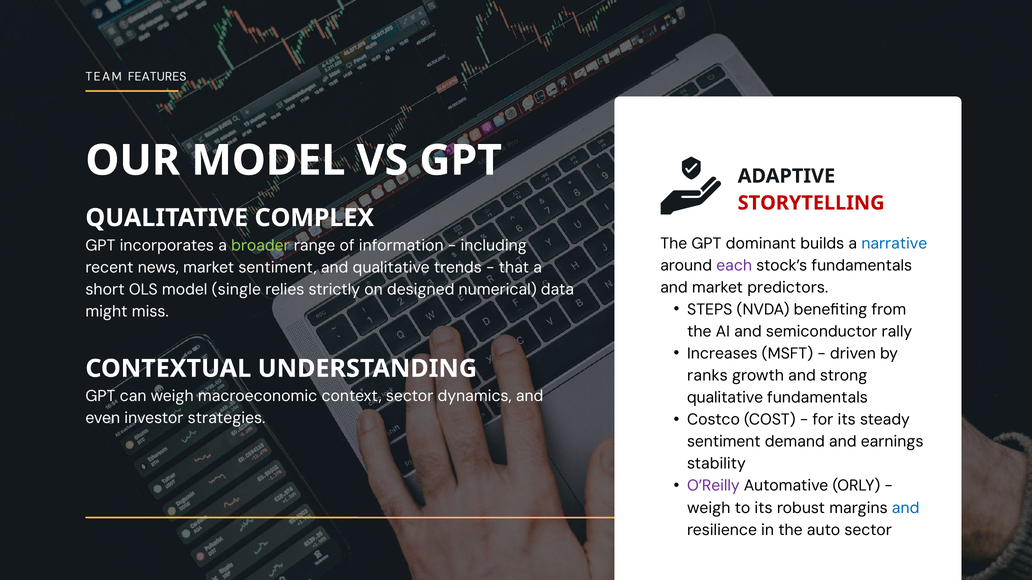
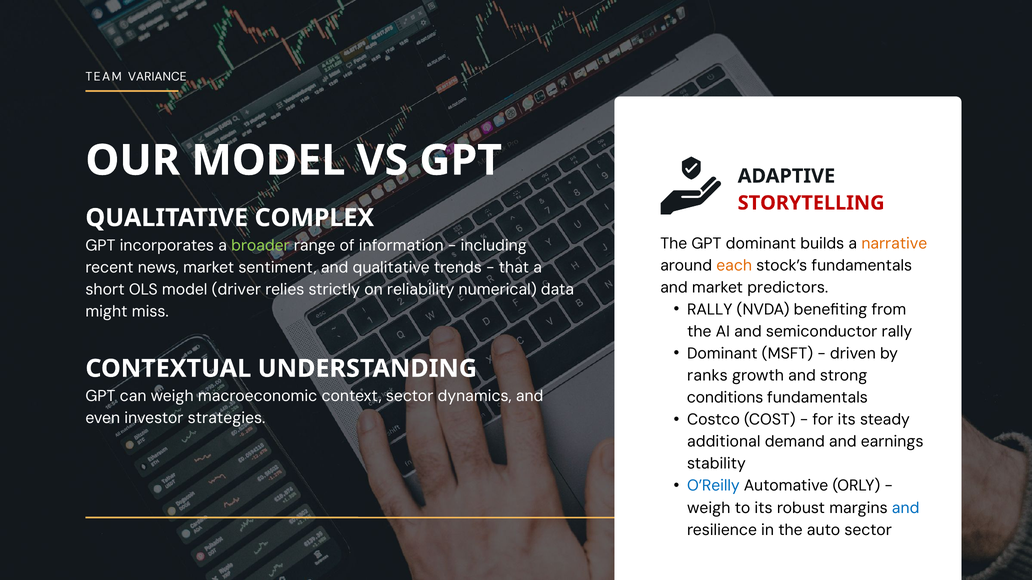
FEATURES: FEATURES -> VARIANCE (157, 77)
narrative colour: blue -> orange (894, 244)
each colour: purple -> orange (734, 266)
single: single -> driver (236, 290)
designed: designed -> reliability (421, 290)
STEPS: STEPS -> RALLY (710, 310)
Increases: Increases -> Dominant (722, 354)
qualitative: qualitative -> conditions (725, 398)
sentiment: sentiment -> additional (724, 442)
O’Reilly colour: purple -> blue (713, 486)
